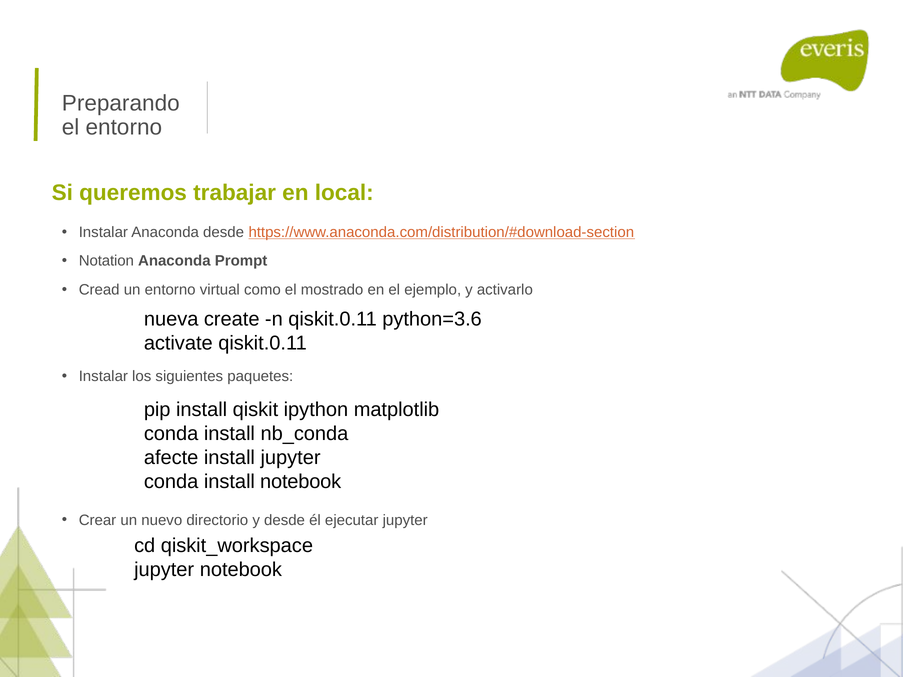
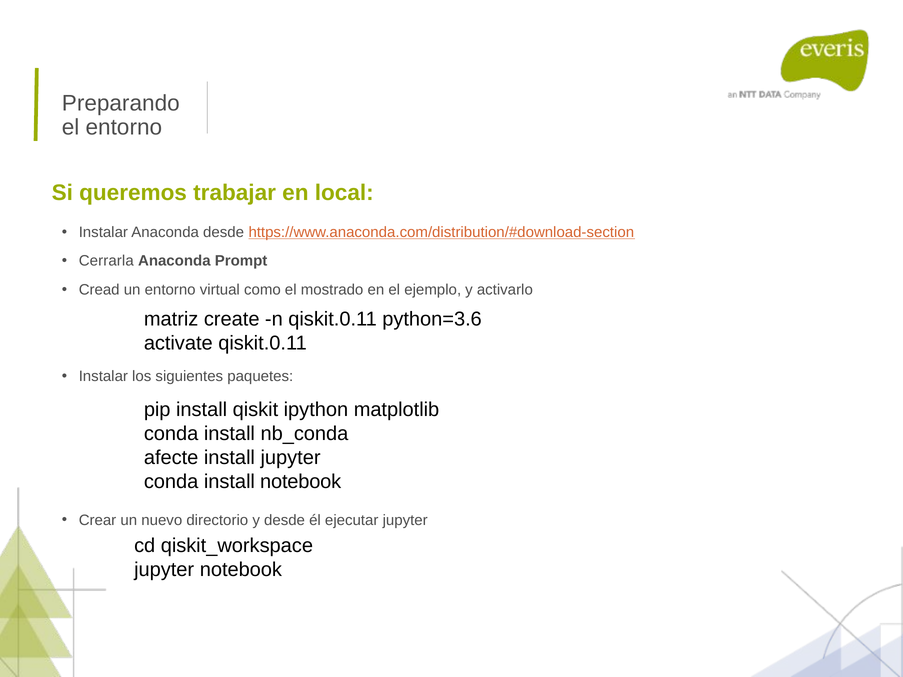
Notation: Notation -> Cerrarla (106, 261)
nueva: nueva -> matriz (171, 319)
